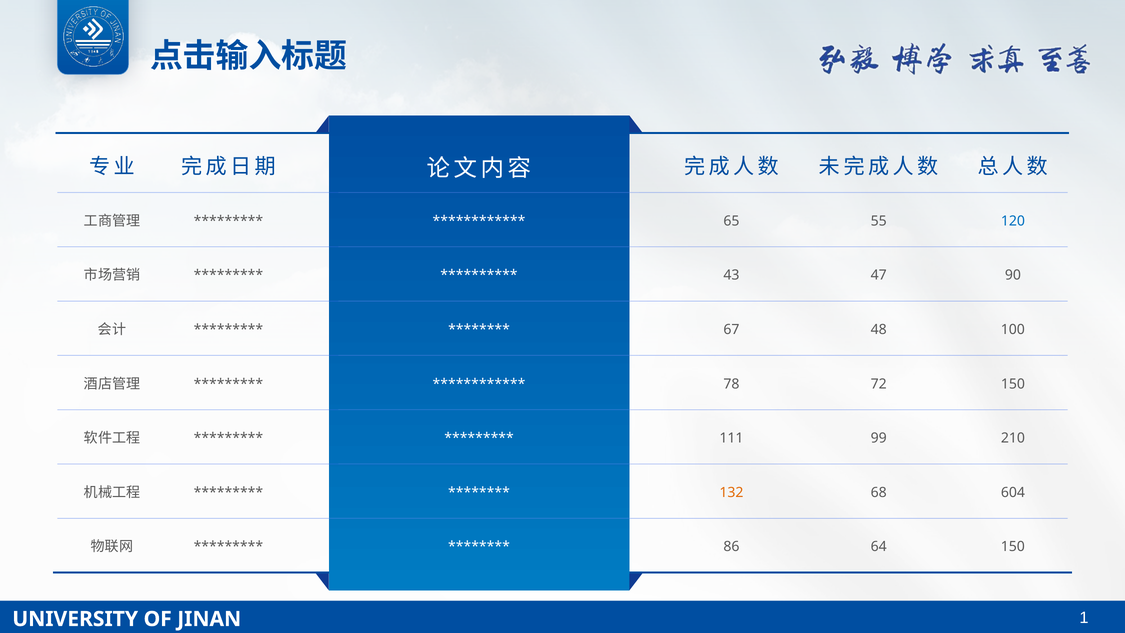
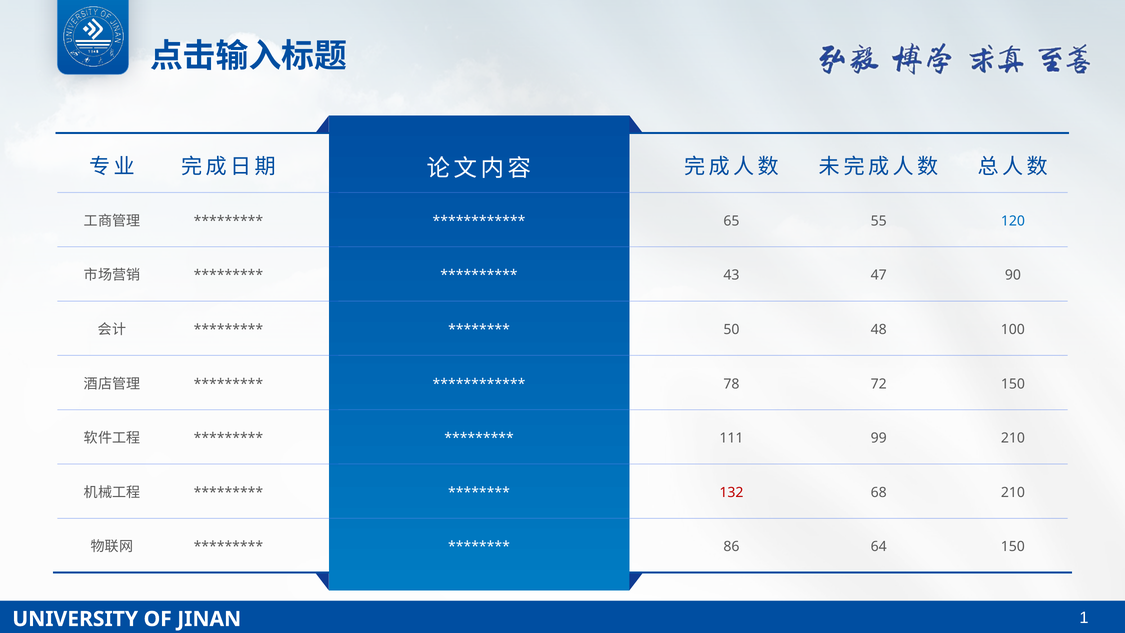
67: 67 -> 50 (731, 330)
132 colour: orange -> red (731, 492)
68 604: 604 -> 210 (1013, 492)
